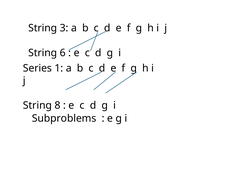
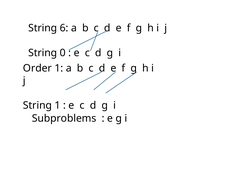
3: 3 -> 6 (64, 28)
6: 6 -> 0 (63, 53)
Series: Series -> Order (37, 68)
String 8: 8 -> 1 (57, 105)
